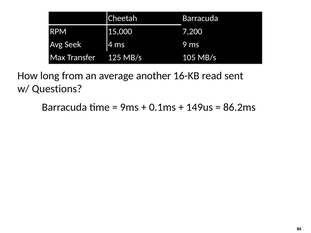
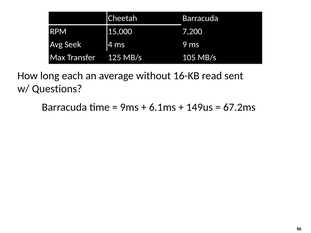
from: from -> each (72, 76)
another: another -> without (153, 76)
0.1ms: 0.1ms -> 6.1ms (162, 107)
86.2ms: 86.2ms -> 67.2ms (239, 107)
